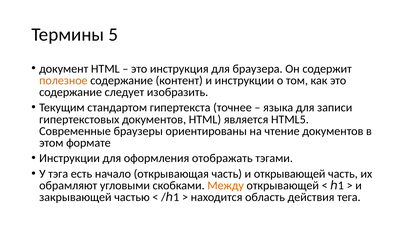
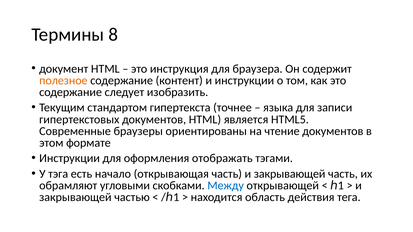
5: 5 -> 8 (113, 35)
и открывающей: открывающей -> закрывающей (290, 174)
Между colour: orange -> blue (226, 186)
